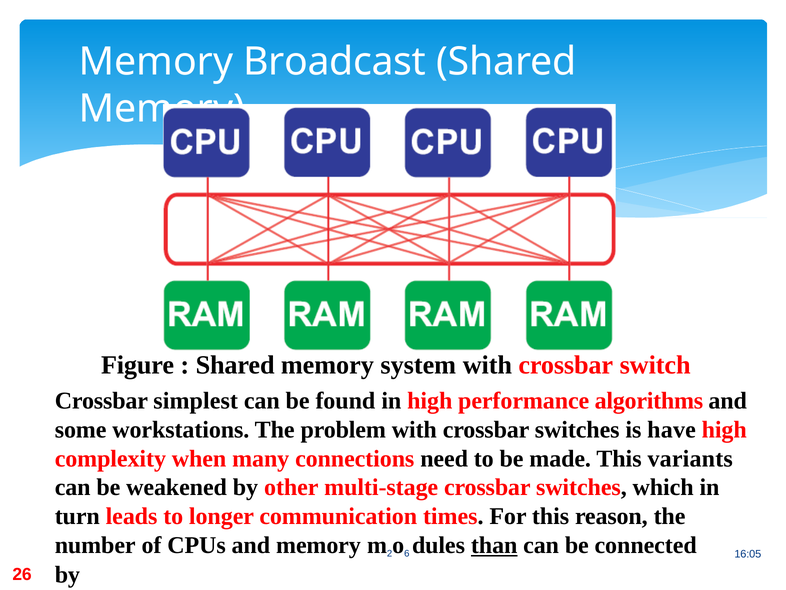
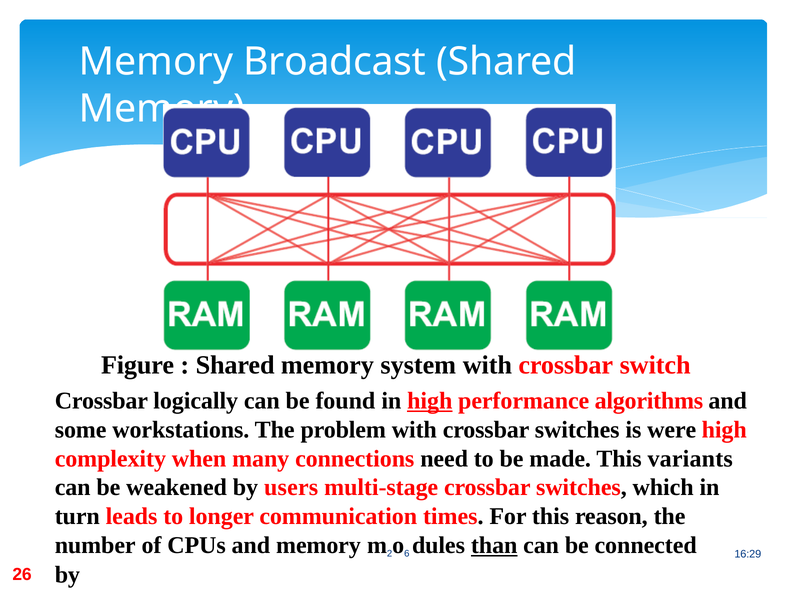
simplest: simplest -> logically (196, 401)
high underline: none -> present (430, 401)
have: have -> were (672, 429)
other: other -> users (291, 487)
16:05: 16:05 -> 16:29 (748, 553)
